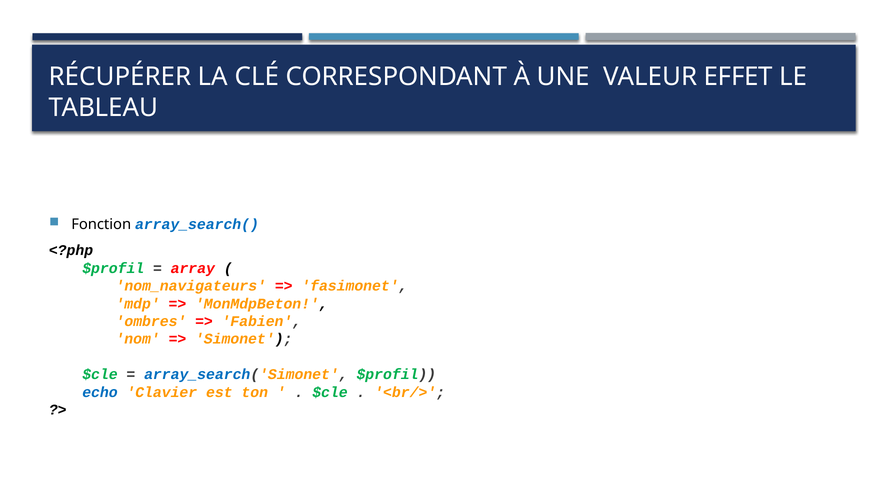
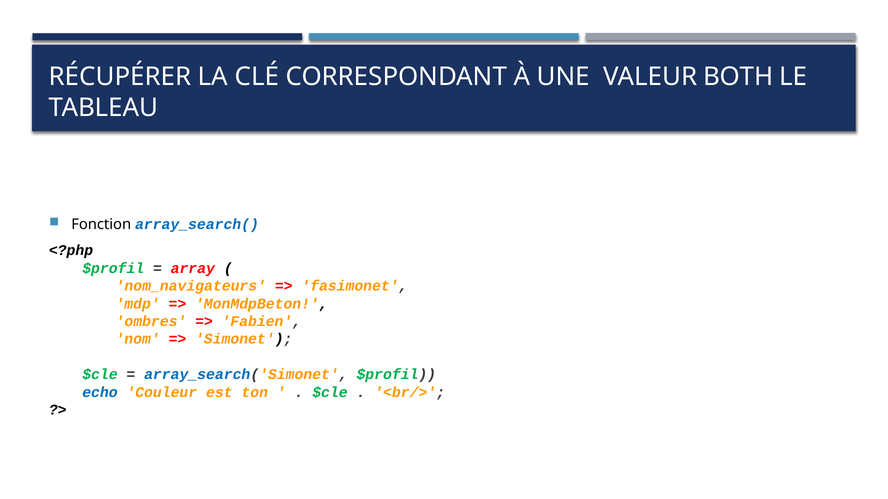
EFFET: EFFET -> BOTH (738, 77)
Clavier: Clavier -> Couleur (162, 393)
